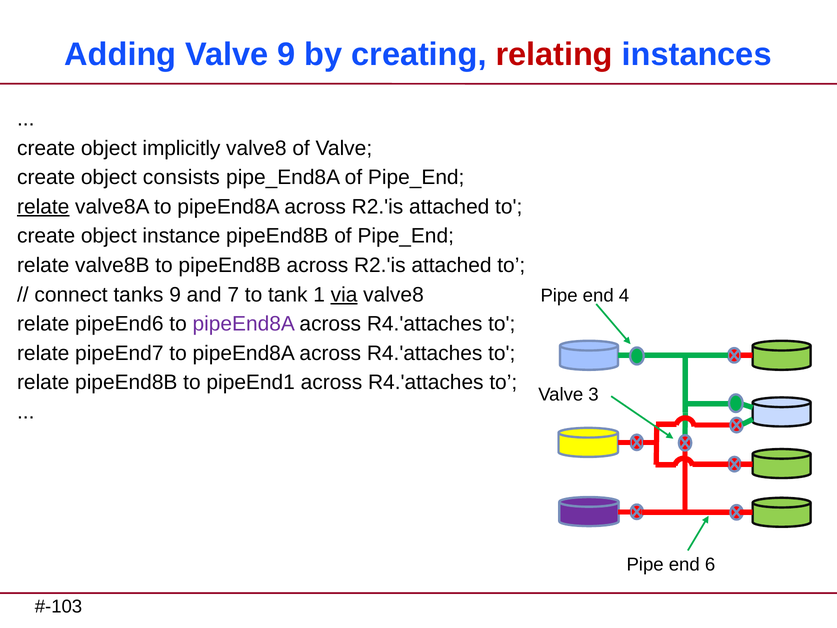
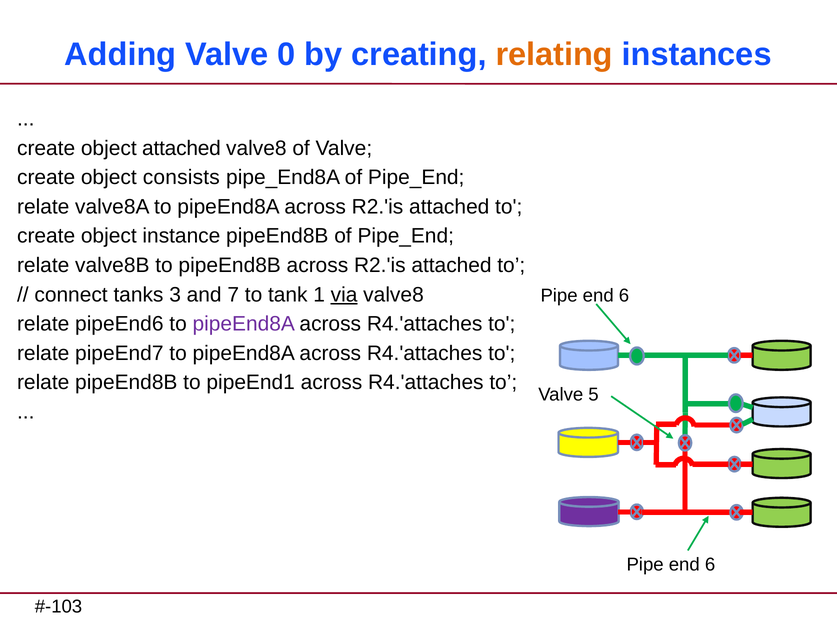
Valve 9: 9 -> 0 (286, 55)
relating colour: red -> orange (554, 55)
object implicitly: implicitly -> attached (181, 148)
relate underline: present -> none (43, 207)
tanks 9: 9 -> 3 (175, 295)
4: 4 -> 6 (624, 296)
3: 3 -> 5 (594, 395)
